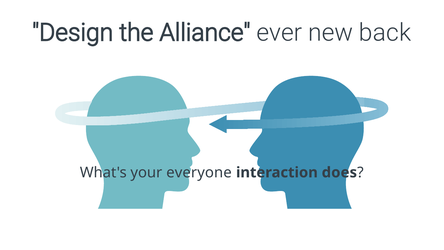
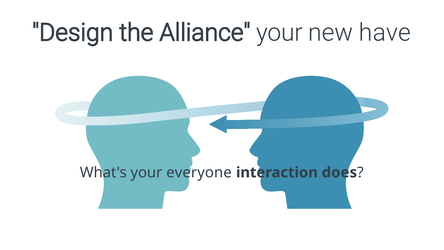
Alliance ever: ever -> your (279, 33)
back: back -> have (385, 33)
